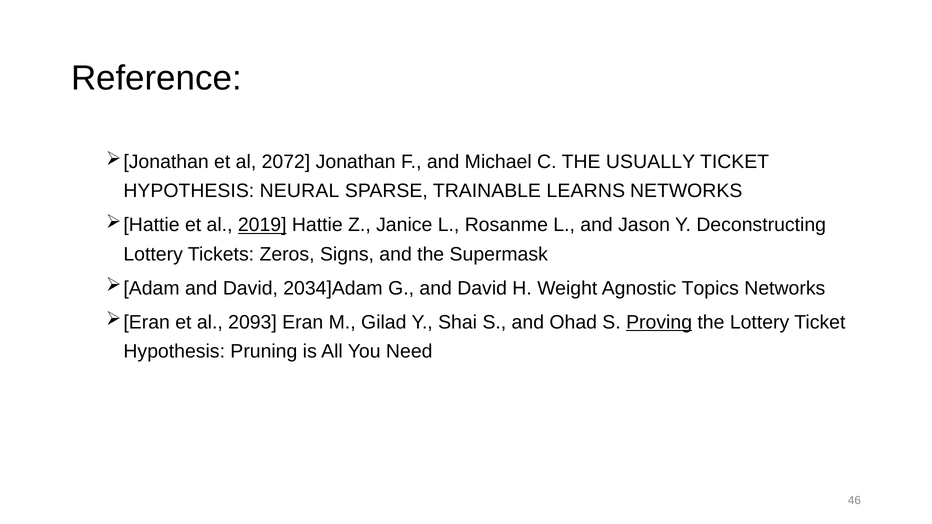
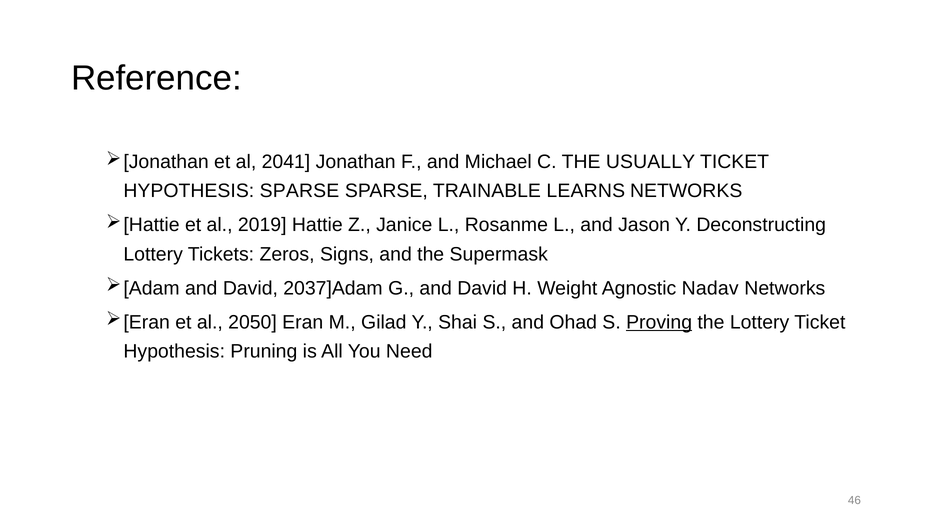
2072: 2072 -> 2041 (286, 162)
HYPOTHESIS NEURAL: NEURAL -> SPARSE (299, 191)
2019 underline: present -> none (262, 225)
2034]Adam: 2034]Adam -> 2037]Adam (333, 288)
Topics: Topics -> Nadav (710, 288)
2093: 2093 -> 2050 (252, 322)
